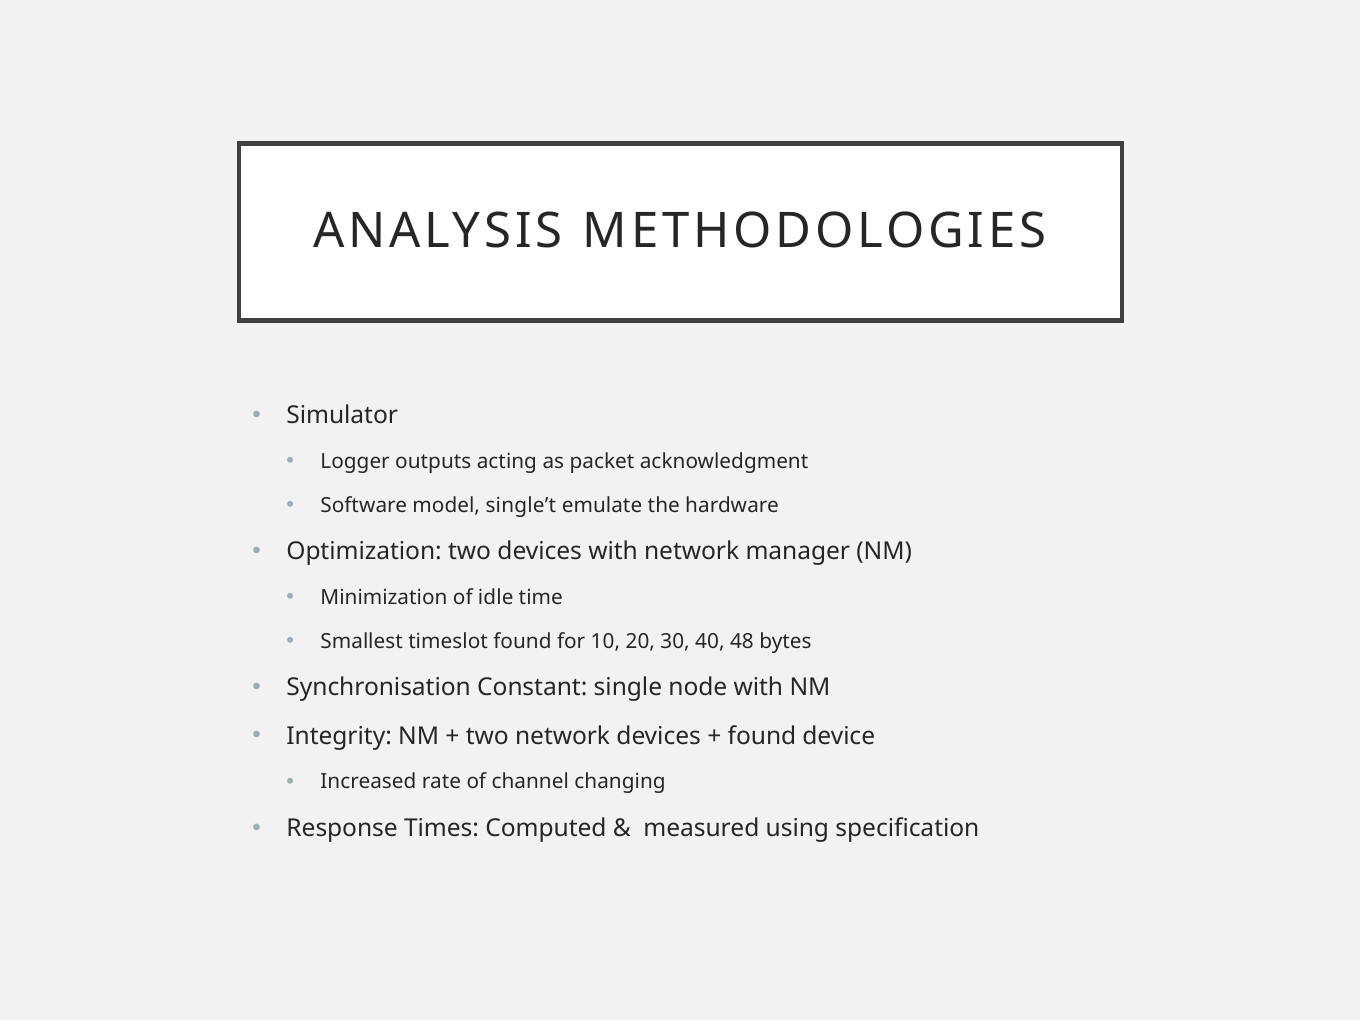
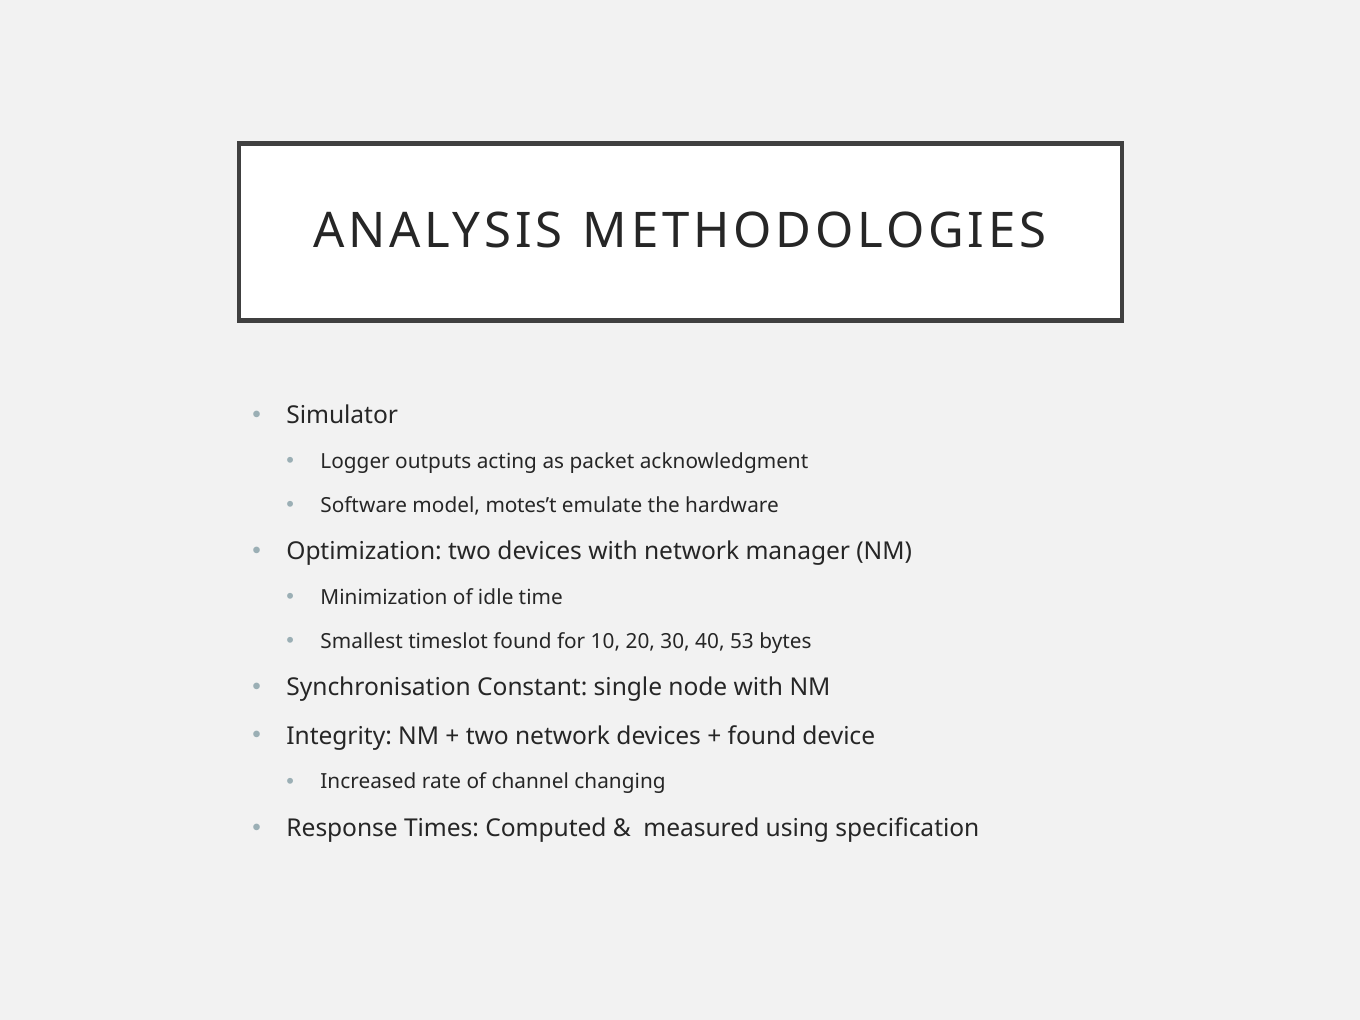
single’t: single’t -> motes’t (521, 505)
48: 48 -> 53 (742, 641)
